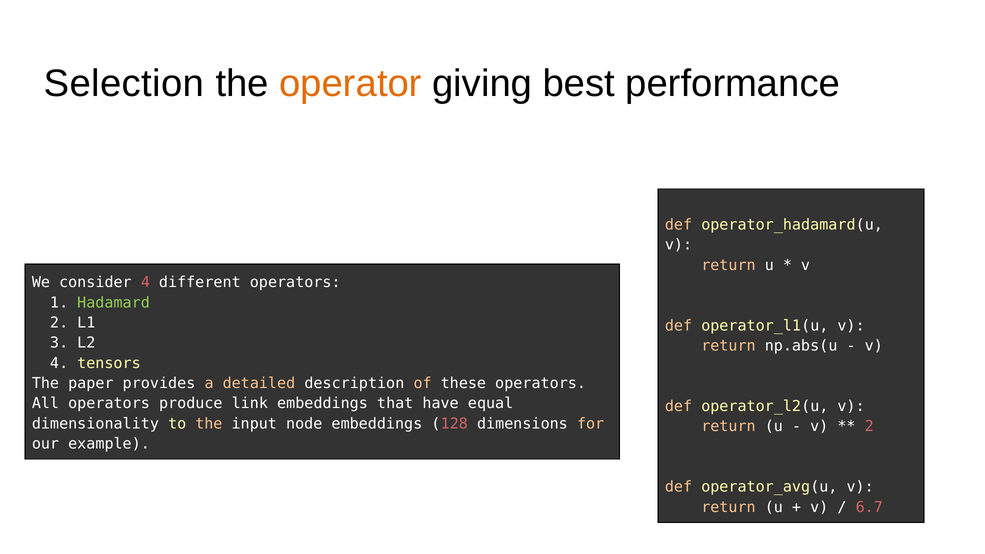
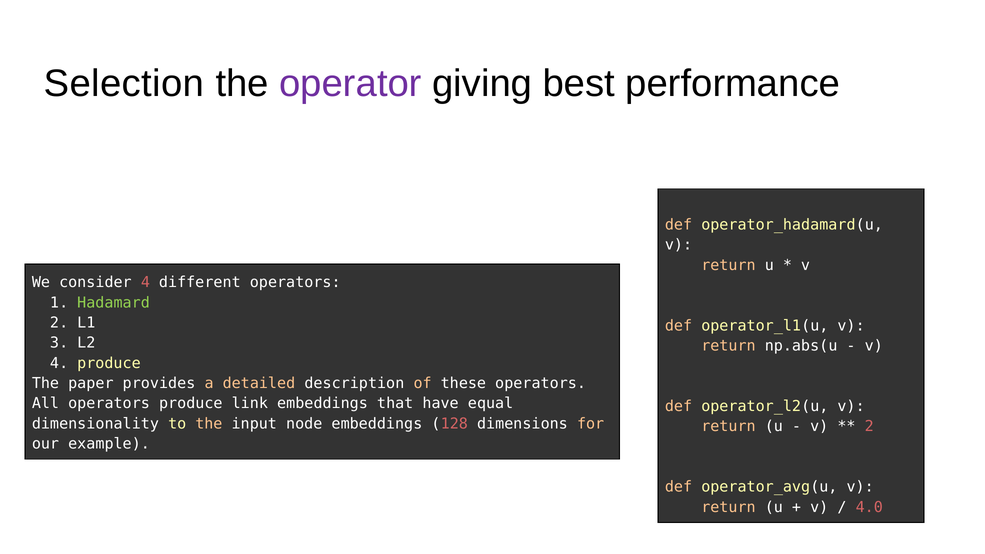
operator colour: orange -> purple (350, 83)
4 tensors: tensors -> produce (109, 363)
6.7: 6.7 -> 4.0 (869, 507)
